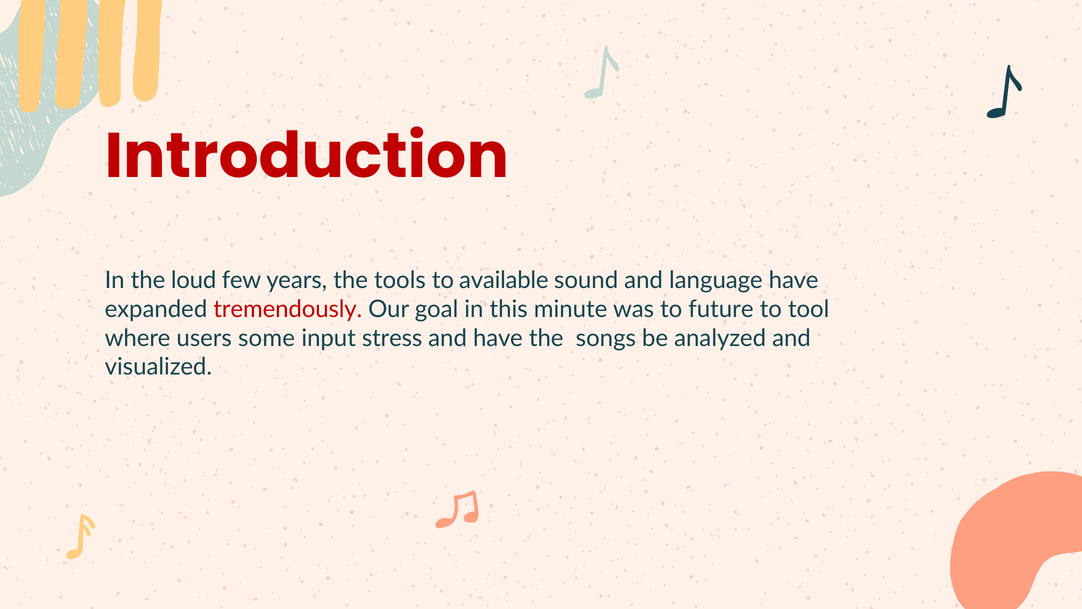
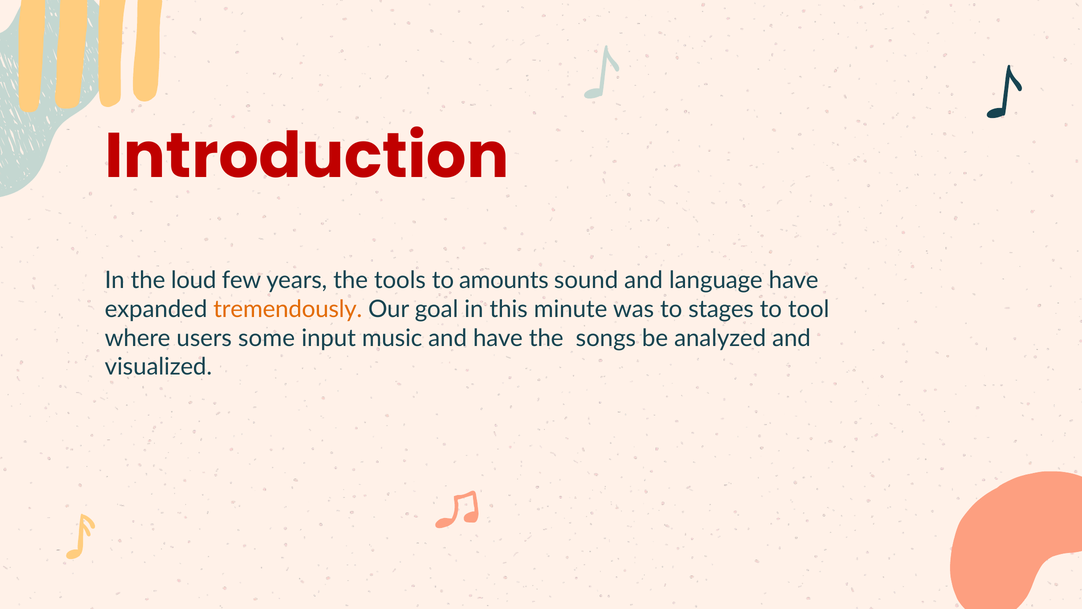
available: available -> amounts (504, 280)
tremendously colour: red -> orange (288, 309)
future: future -> stages (721, 309)
stress: stress -> music (392, 338)
